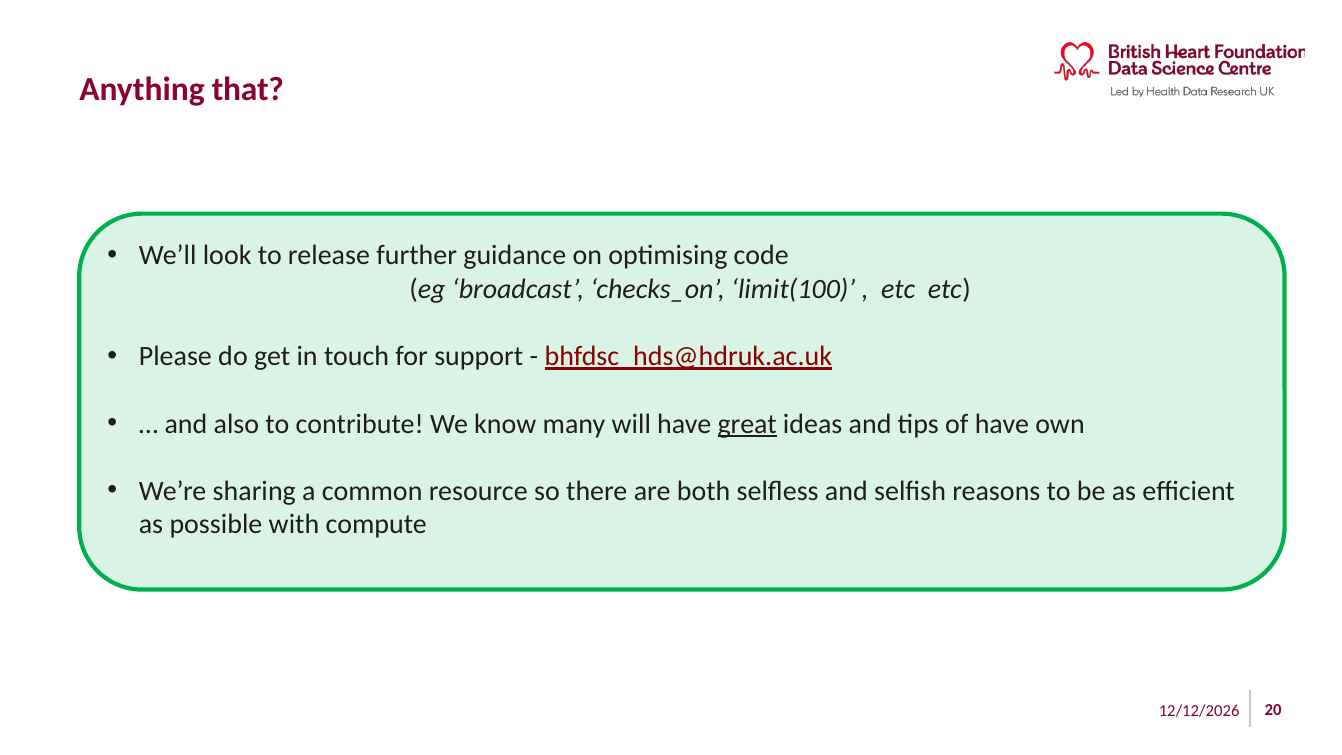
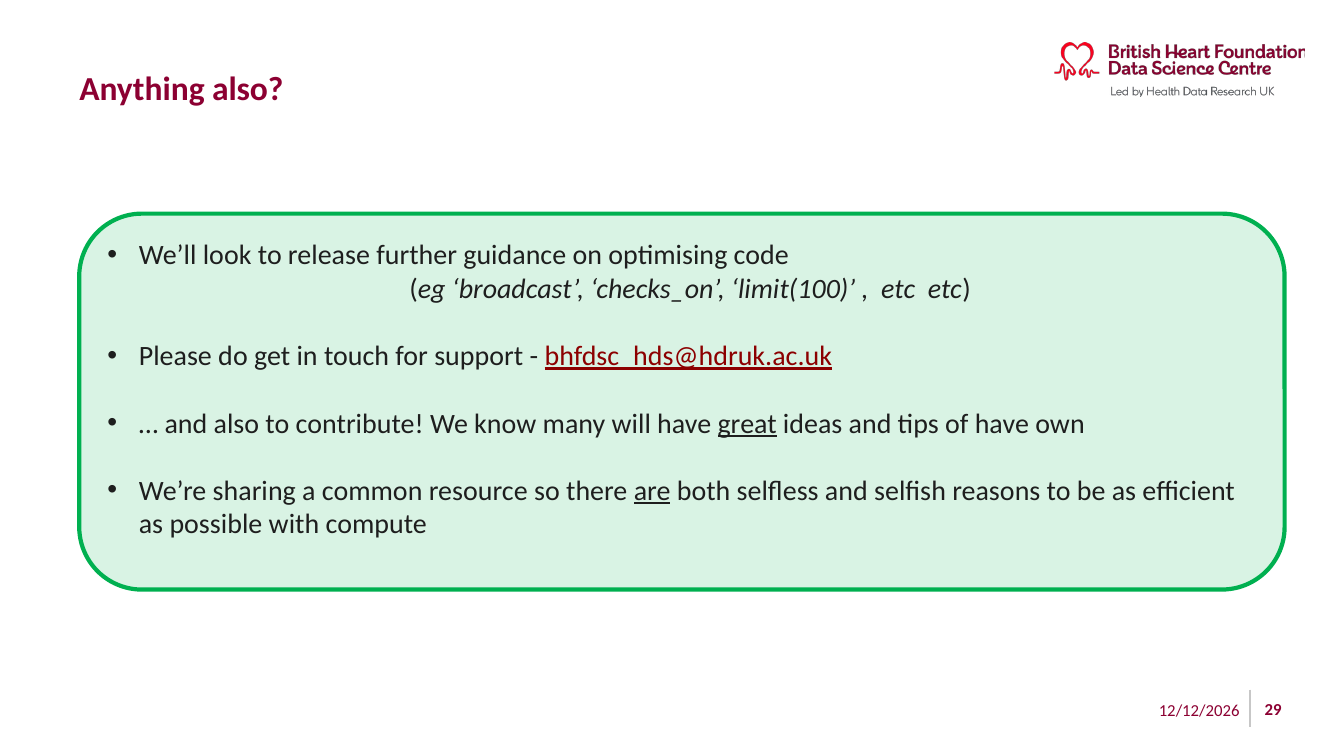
Anything that: that -> also (248, 89)
are underline: none -> present (652, 491)
20: 20 -> 29 (1273, 710)
